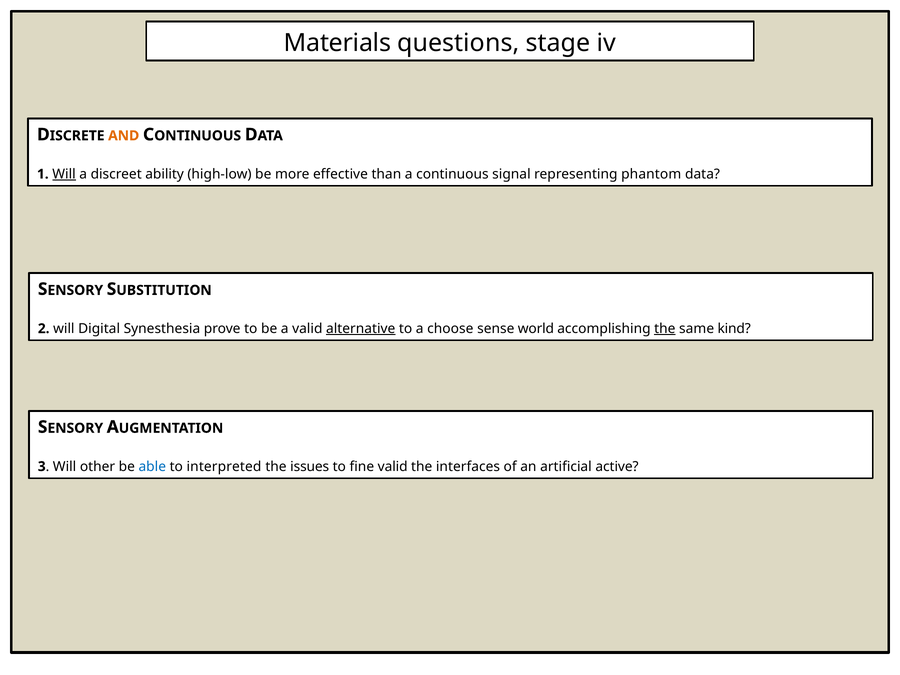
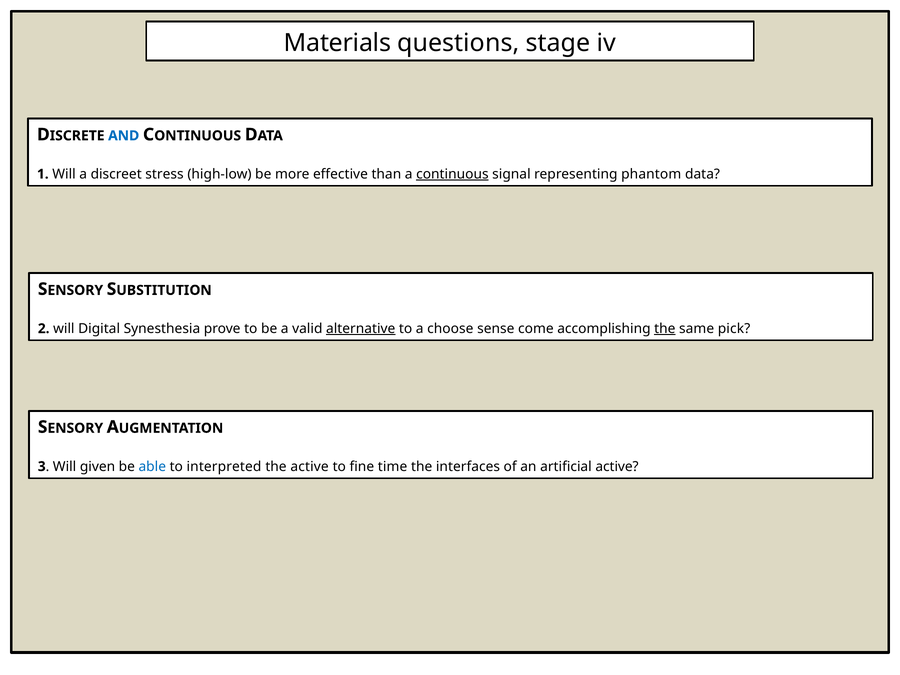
AND colour: orange -> blue (124, 136)
Will underline: present -> none (64, 174)
ability: ability -> stress (165, 174)
continuous underline: none -> present (452, 174)
world: world -> come (536, 329)
kind: kind -> pick (734, 329)
other: other -> given (98, 467)
the issues: issues -> active (310, 467)
fine valid: valid -> time (393, 467)
